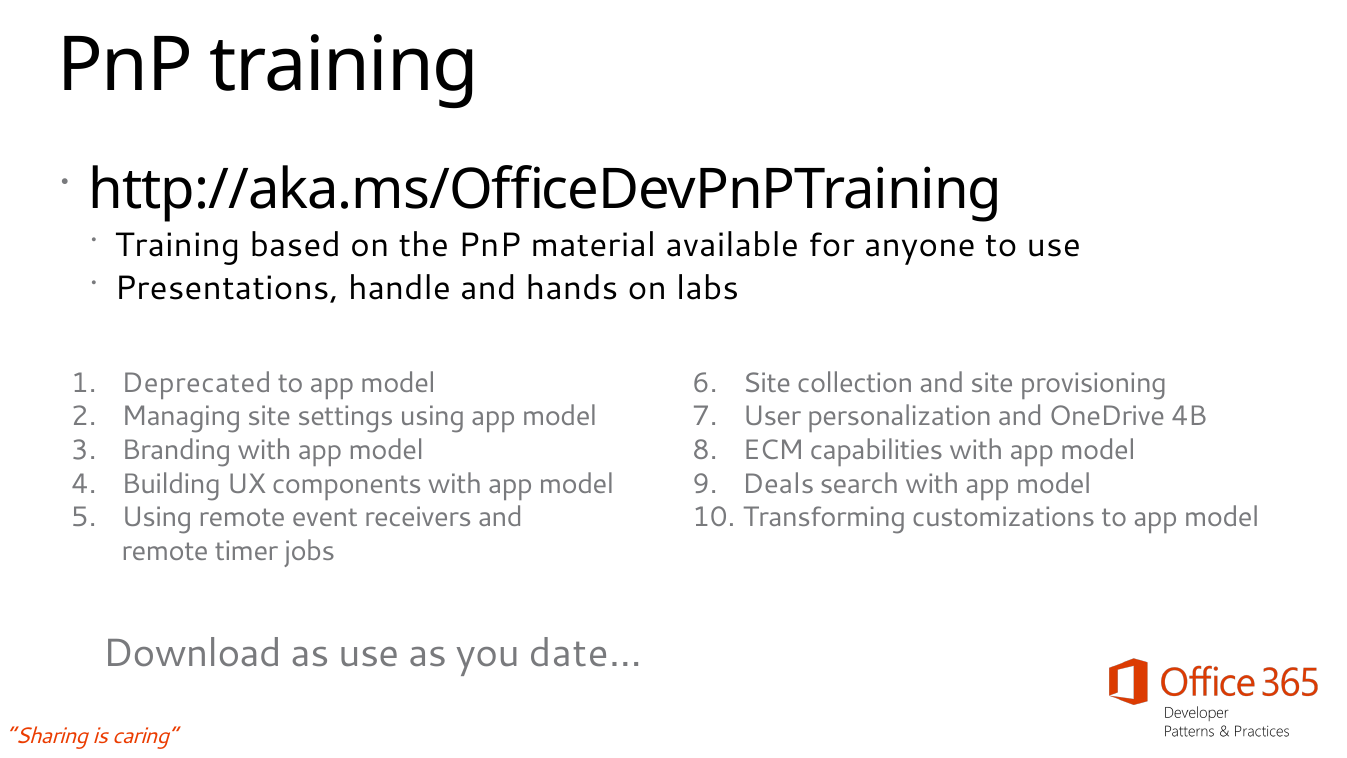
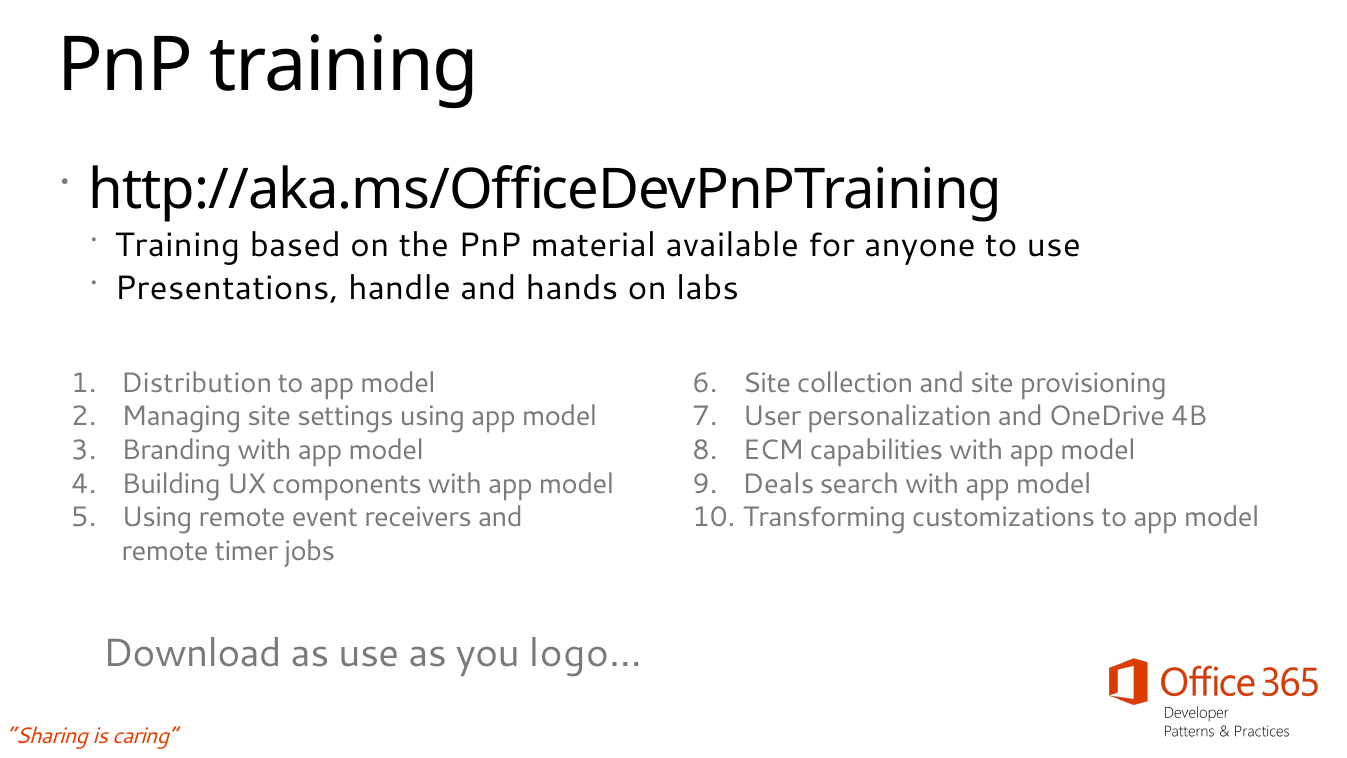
Deprecated: Deprecated -> Distribution (197, 383)
date…: date… -> logo… (585, 653)
